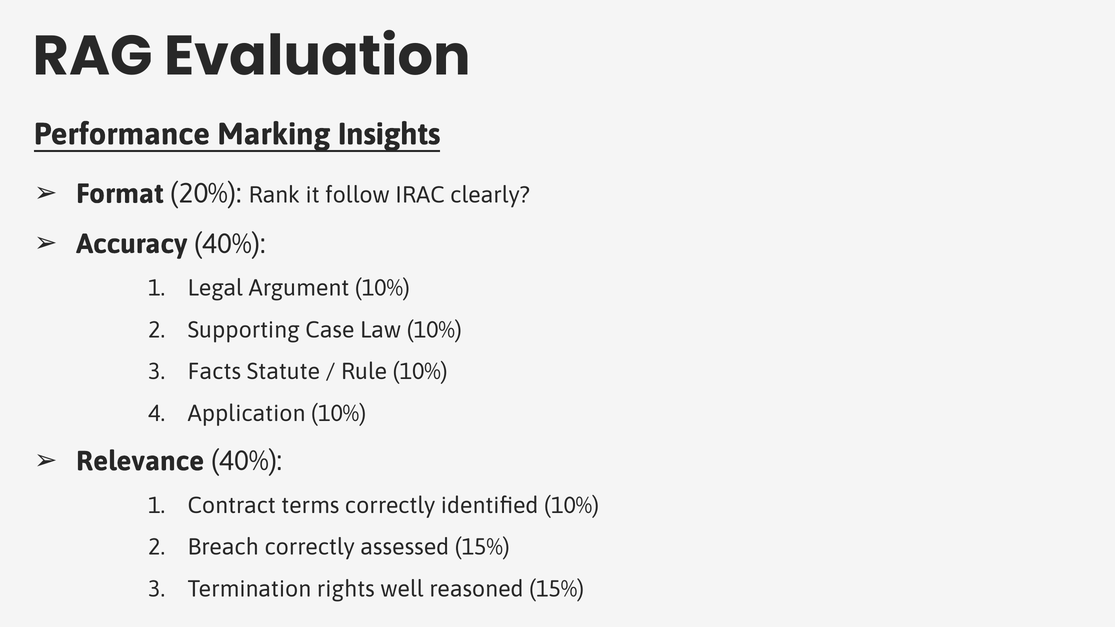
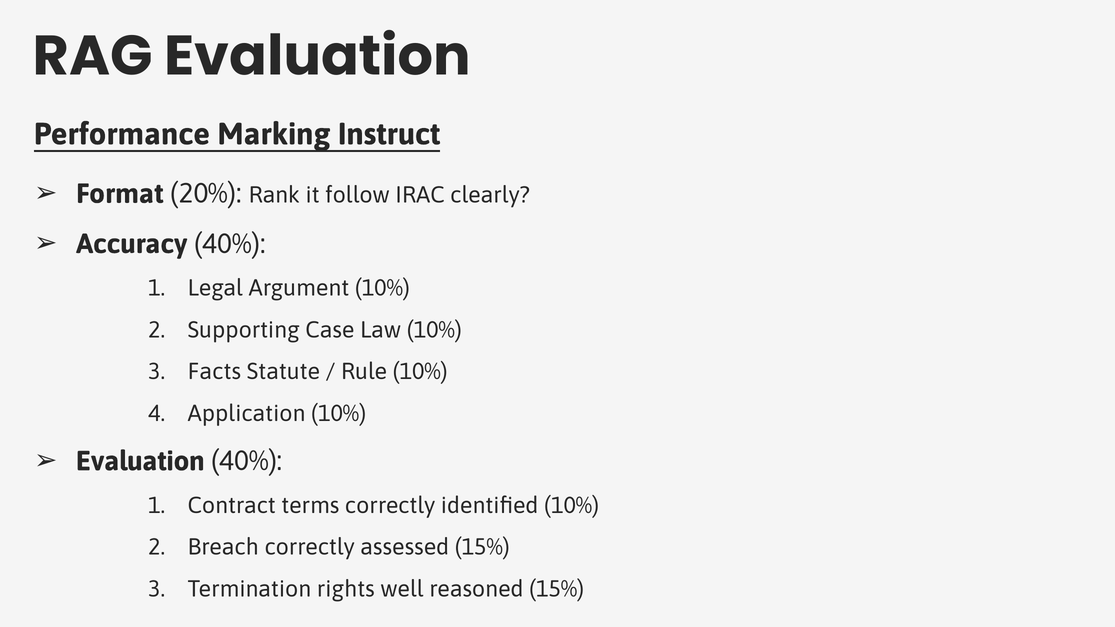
Insights: Insights -> Instruct (389, 134)
Relevance: Relevance -> Evaluation (140, 461)
